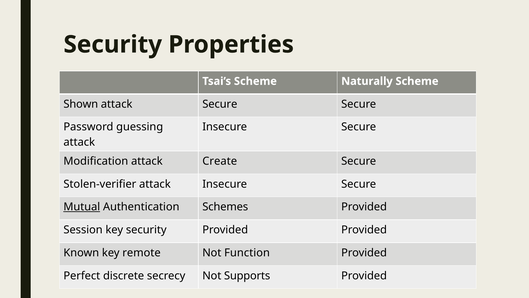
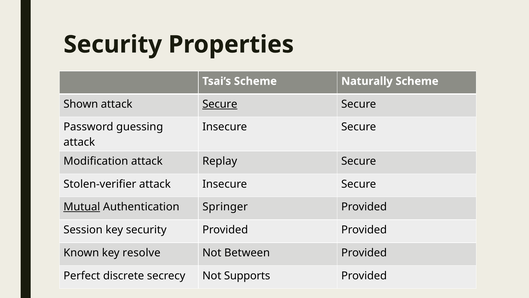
Secure underline: none -> present (220, 104)
Create: Create -> Replay (220, 161)
Schemes: Schemes -> Springer (225, 207)
remote: remote -> resolve (141, 252)
Function: Function -> Between (247, 252)
